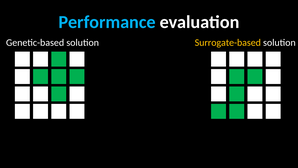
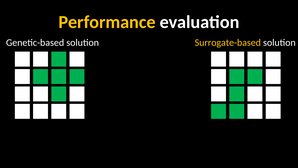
Performance colour: light blue -> yellow (107, 22)
